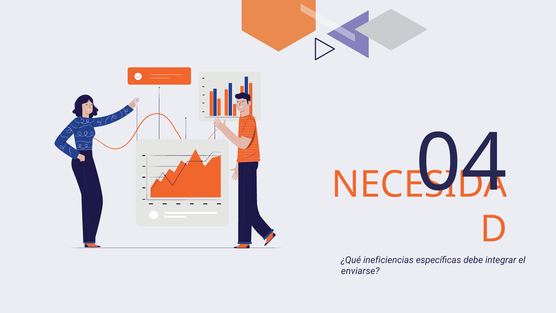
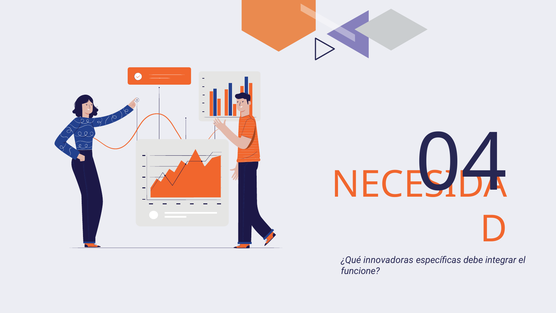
ineficiencias: ineficiencias -> innovadoras (388, 260)
enviarse: enviarse -> funcione (360, 271)
